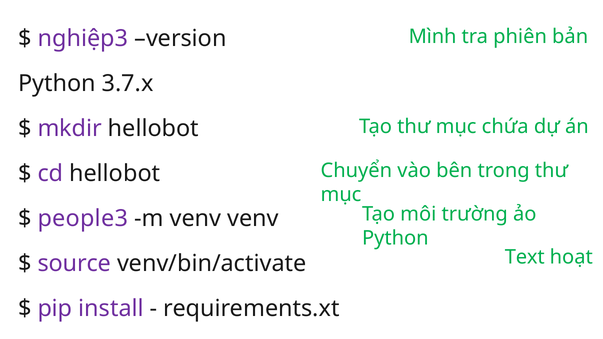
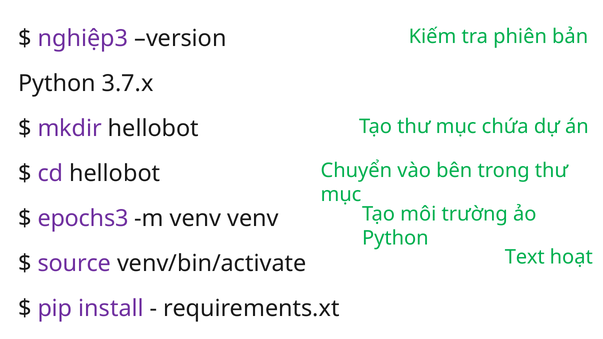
Mình: Mình -> Kiếm (433, 37)
people3: people3 -> epochs3 (83, 219)
